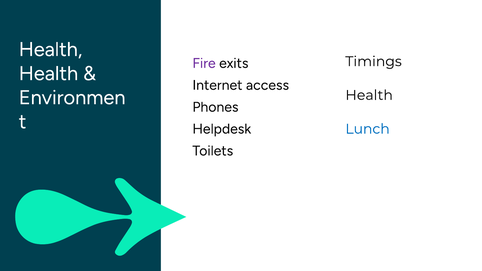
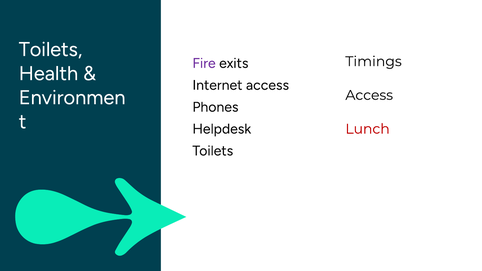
Health: Health -> Toilets (51, 49)
Health: Health -> Access (369, 95)
Lunch colour: blue -> red (368, 129)
